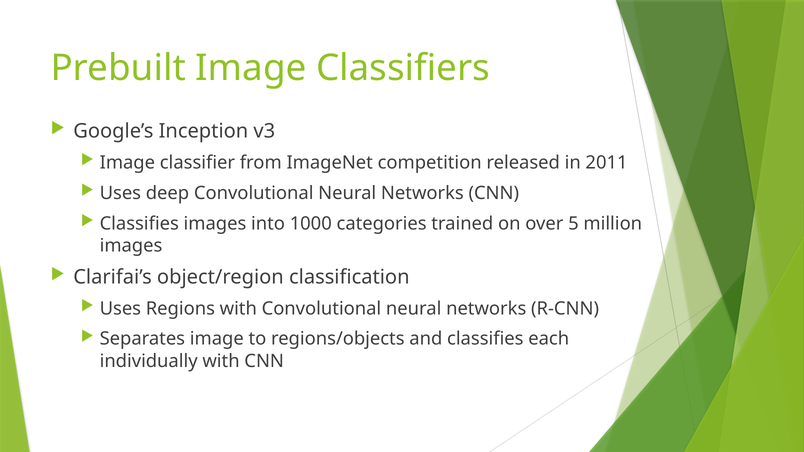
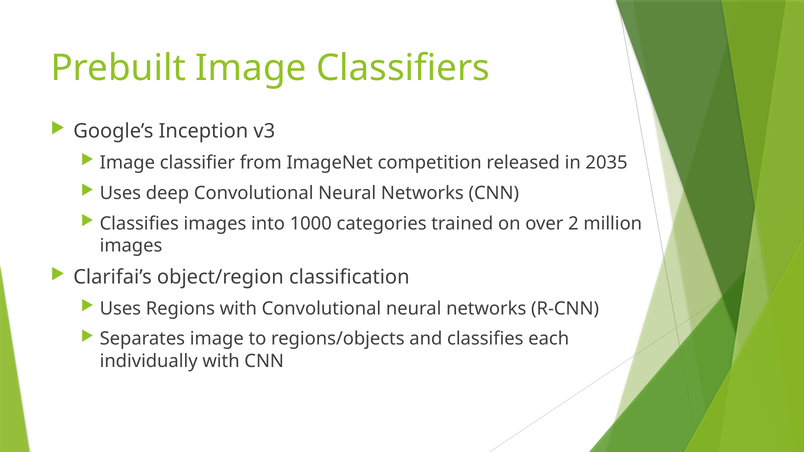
2011: 2011 -> 2035 (607, 163)
5: 5 -> 2 (573, 224)
